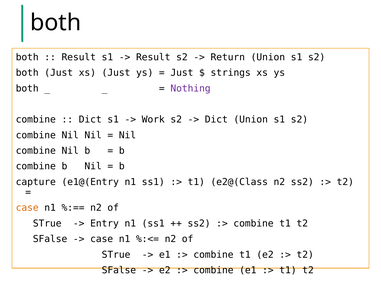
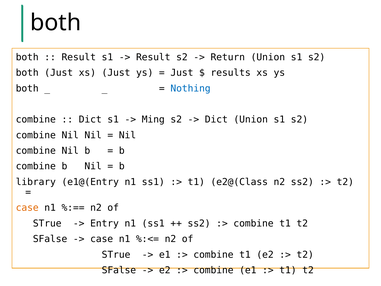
strings: strings -> results (231, 73)
Nothing colour: purple -> blue (191, 88)
Work: Work -> Ming (153, 119)
capture: capture -> library (36, 182)
